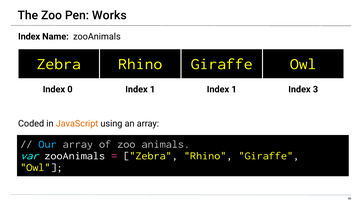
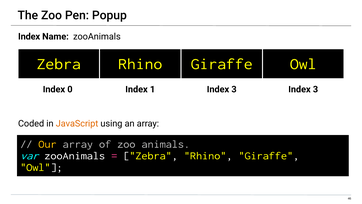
Works: Works -> Popup (109, 15)
1: 1 -> 3 (234, 89)
Our colour: light blue -> yellow (47, 144)
